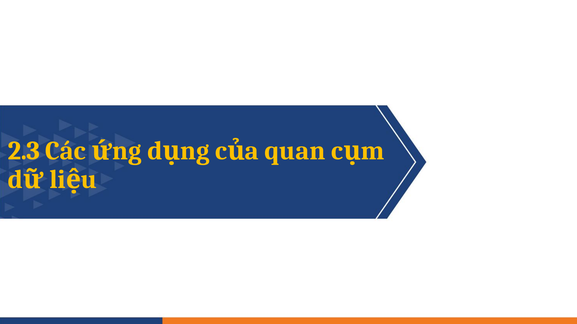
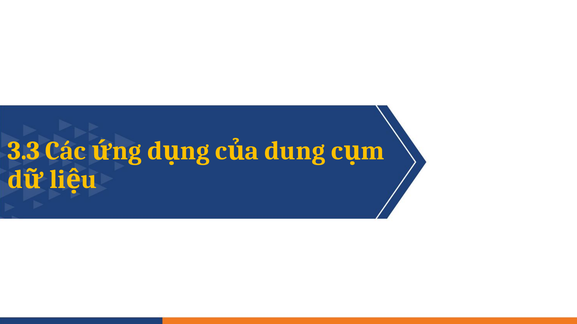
2.3: 2.3 -> 3.3 (24, 151)
quan: quan -> dung (295, 151)
